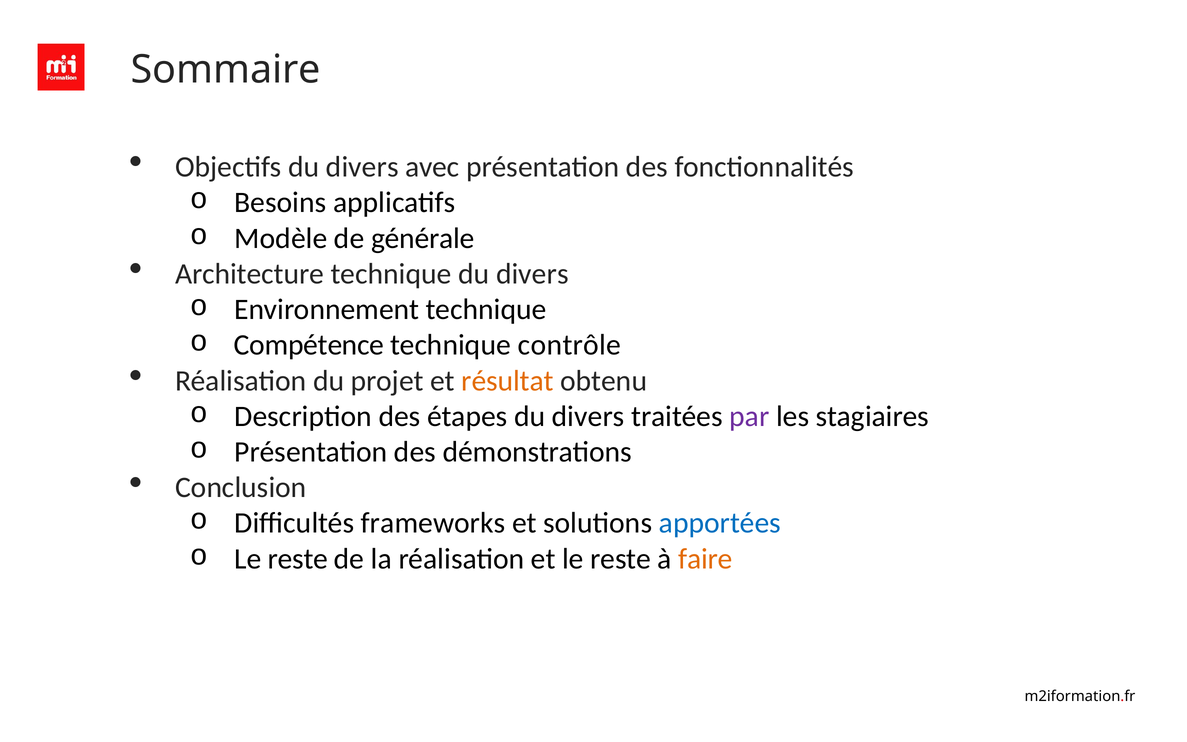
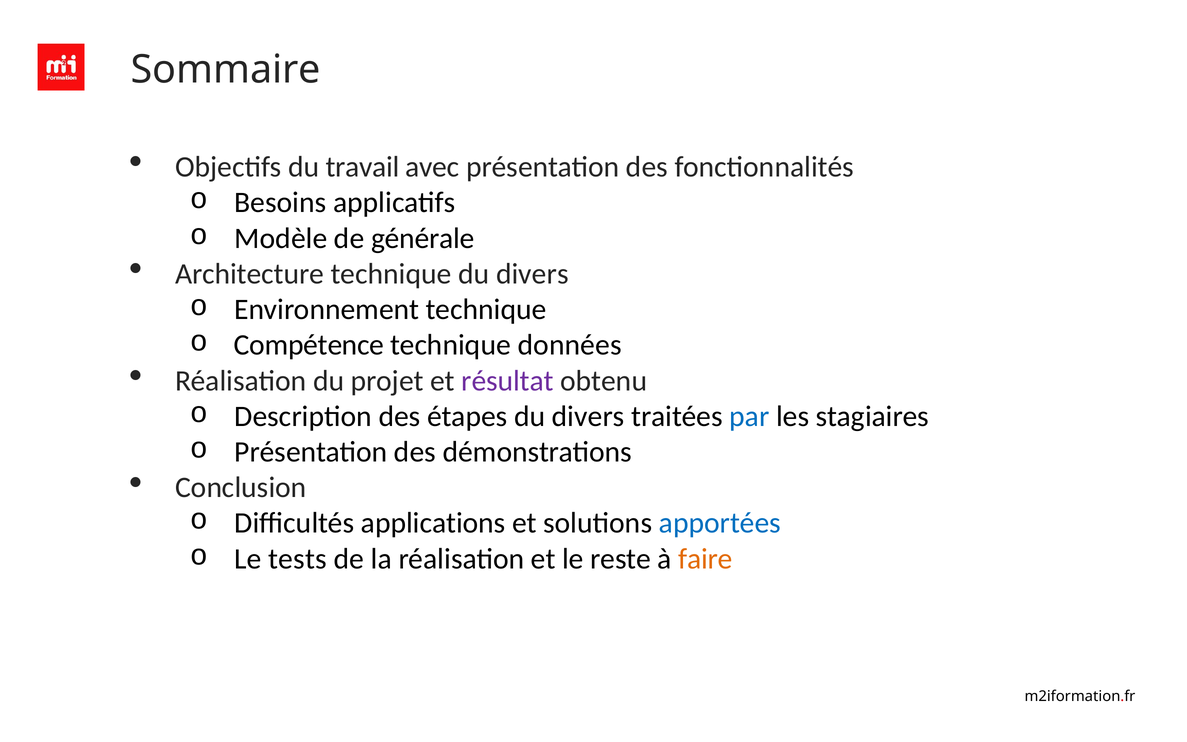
Objectifs du divers: divers -> travail (362, 167)
contrôle: contrôle -> données (570, 345)
résultat colour: orange -> purple (508, 381)
par colour: purple -> blue (749, 416)
frameworks: frameworks -> applications (433, 523)
reste: reste -> tests (298, 559)
